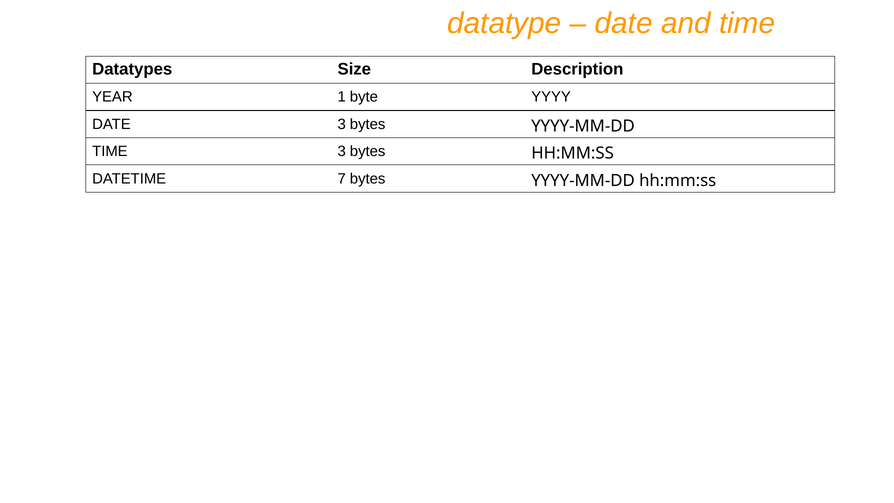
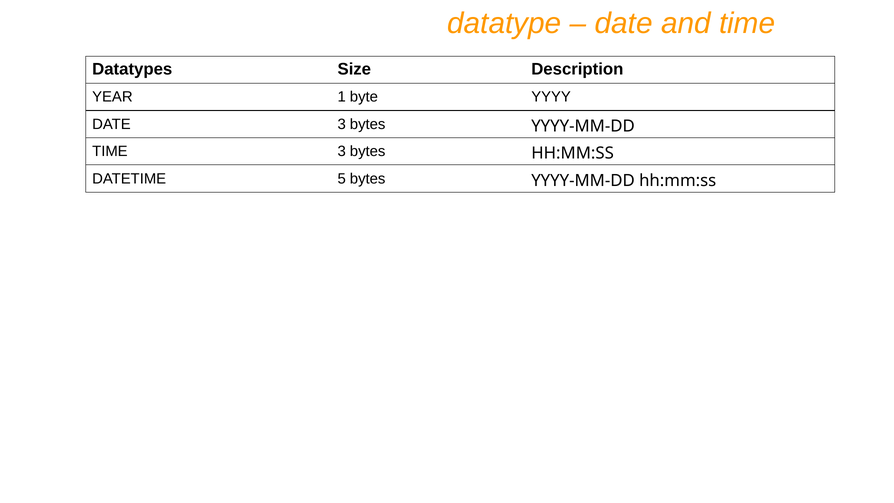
7: 7 -> 5 (342, 179)
